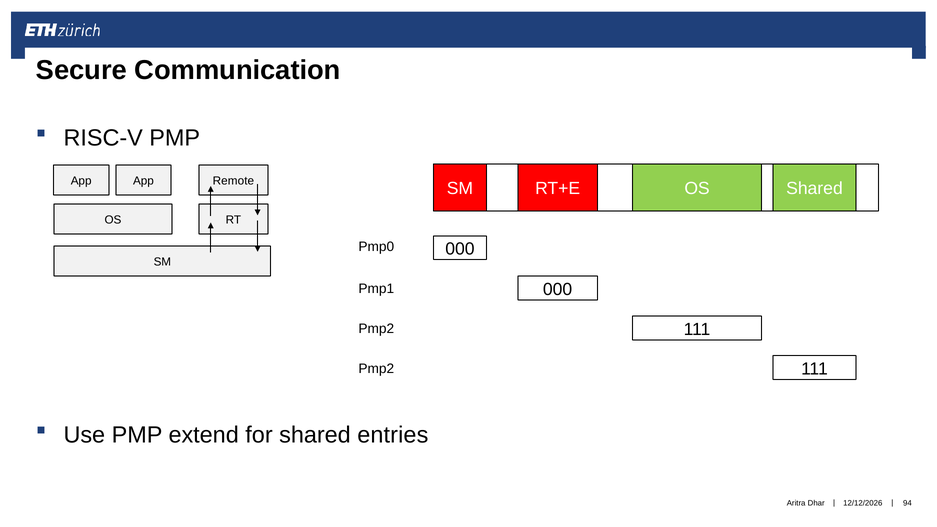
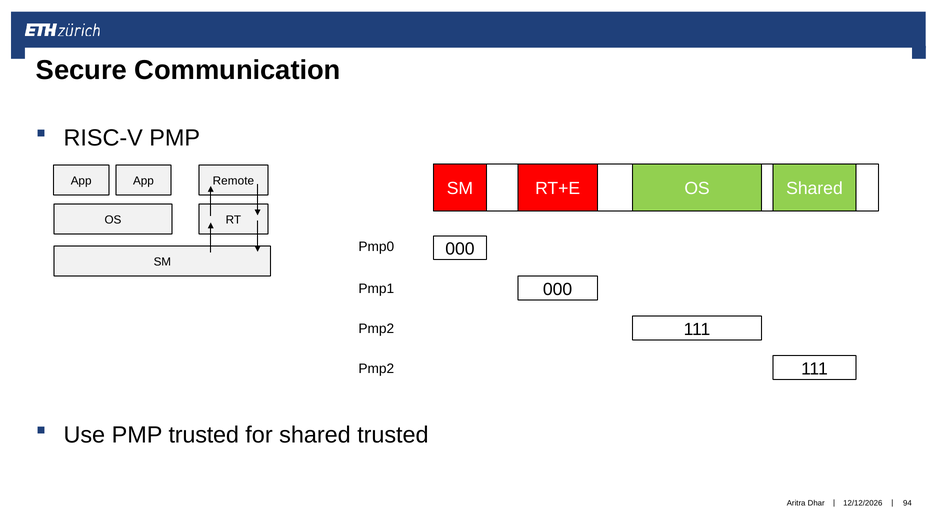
PMP extend: extend -> trusted (204, 435)
shared entries: entries -> trusted (393, 435)
